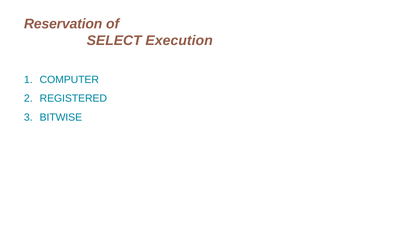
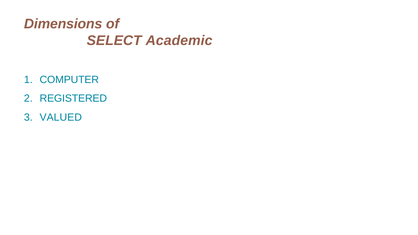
Reservation: Reservation -> Dimensions (63, 24)
Execution: Execution -> Academic (179, 41)
BITWISE: BITWISE -> VALUED (61, 117)
